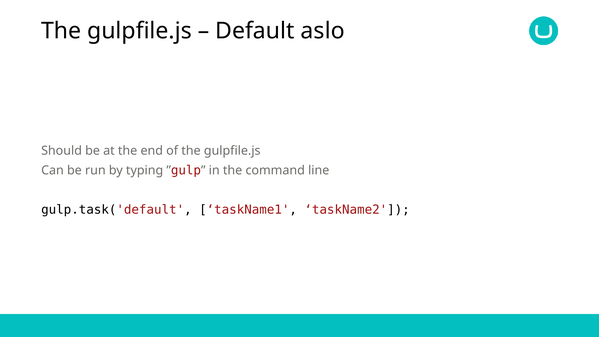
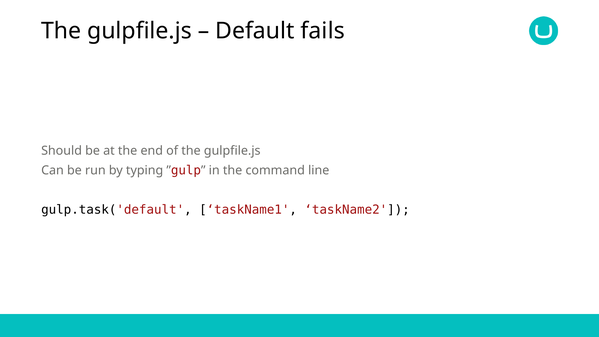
aslo: aslo -> fails (323, 31)
